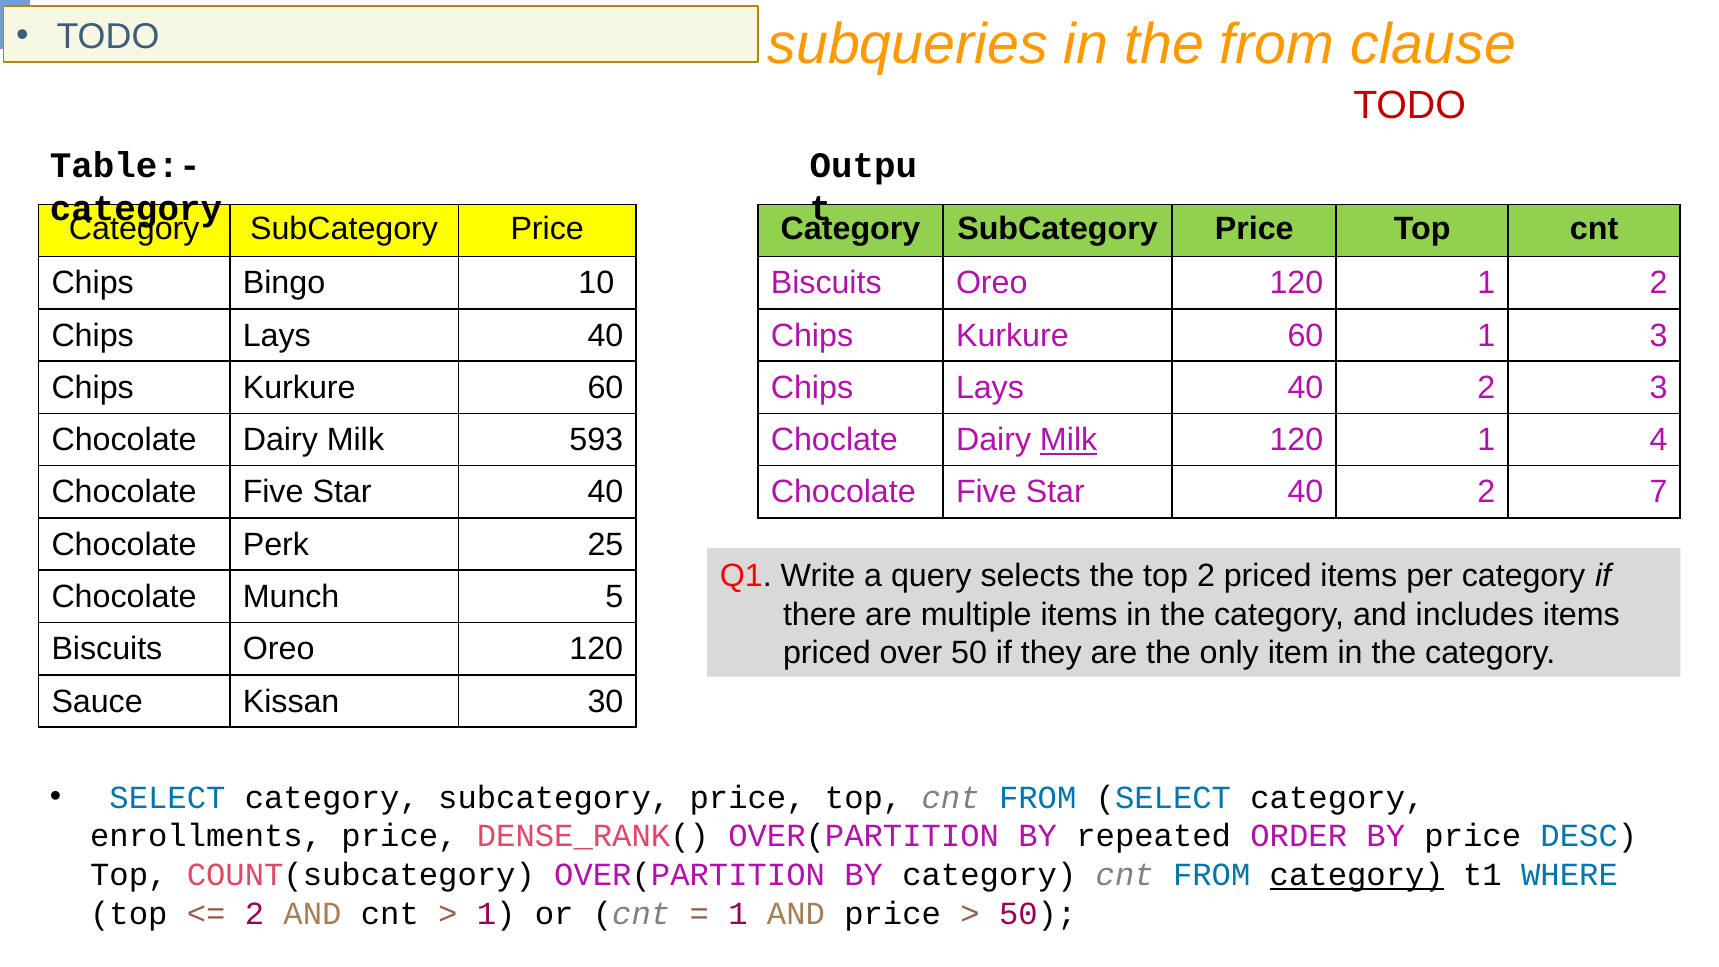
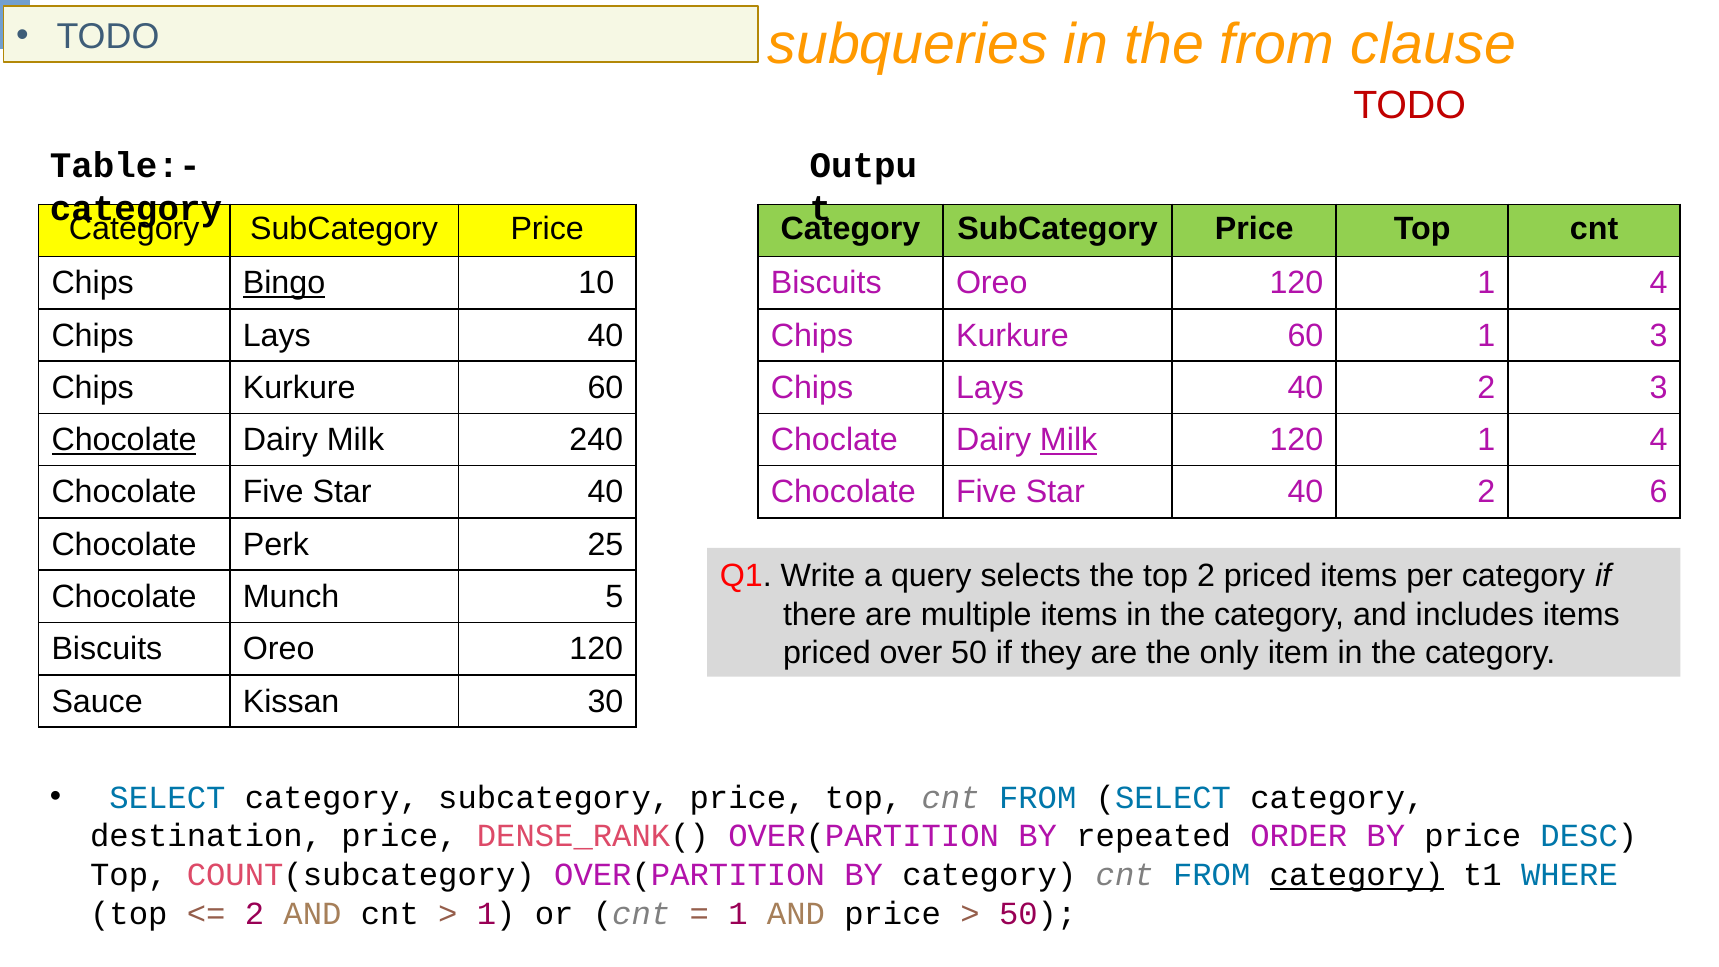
Bingo underline: none -> present (284, 283)
Oreo 120 1 2: 2 -> 4 (1658, 283)
Chocolate underline: none -> present (124, 440)
593: 593 -> 240 (596, 440)
7: 7 -> 6 (1658, 492)
enrollments: enrollments -> destination (206, 836)
